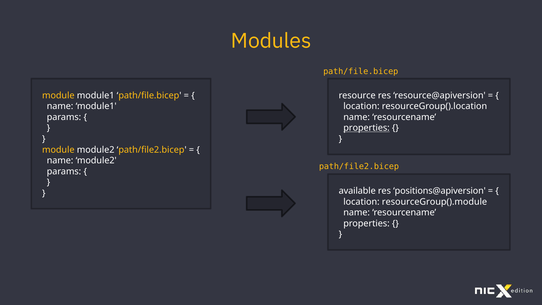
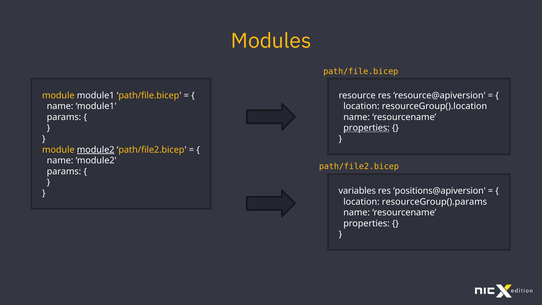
module2 underline: none -> present (96, 150)
available: available -> variables (357, 191)
resourceGroup().module: resourceGroup().module -> resourceGroup().params (434, 202)
